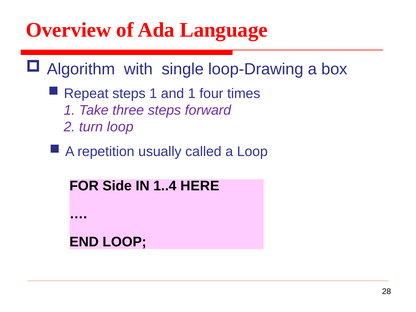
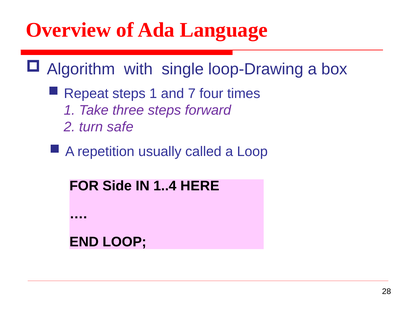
and 1: 1 -> 7 (192, 94)
turn loop: loop -> safe (120, 127)
